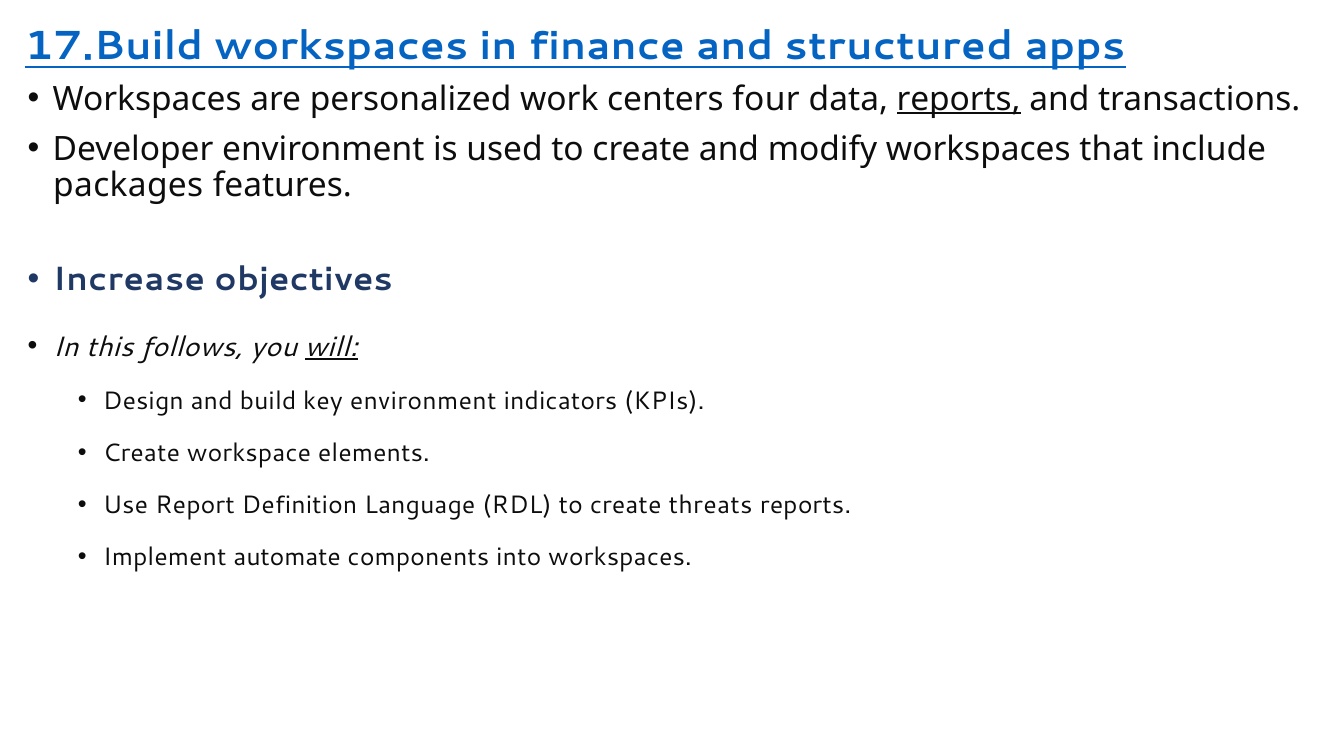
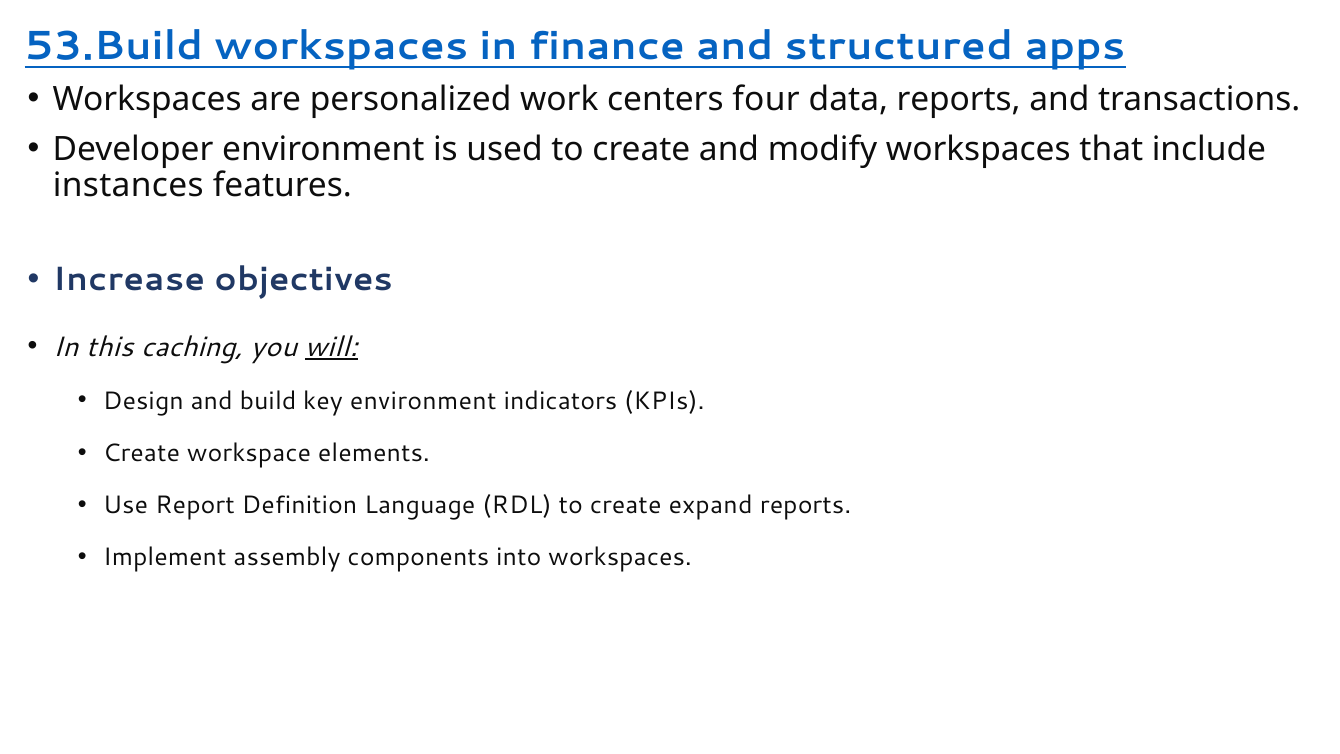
17.Build: 17.Build -> 53.Build (114, 46)
reports underline: present -> none (959, 99)
packages: packages -> instances (128, 185)
follows: follows -> caching (192, 347)
threats: threats -> expand (711, 505)
automate: automate -> assembly (287, 557)
